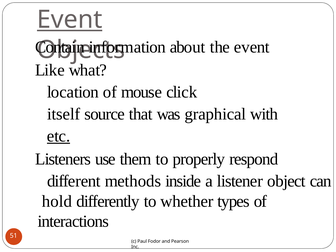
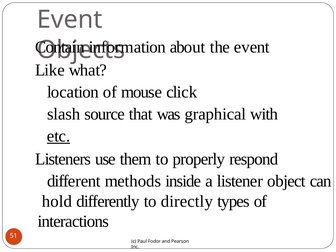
Event underline: present -> none (70, 20)
itself: itself -> slash (64, 114)
whether: whether -> directly (187, 201)
